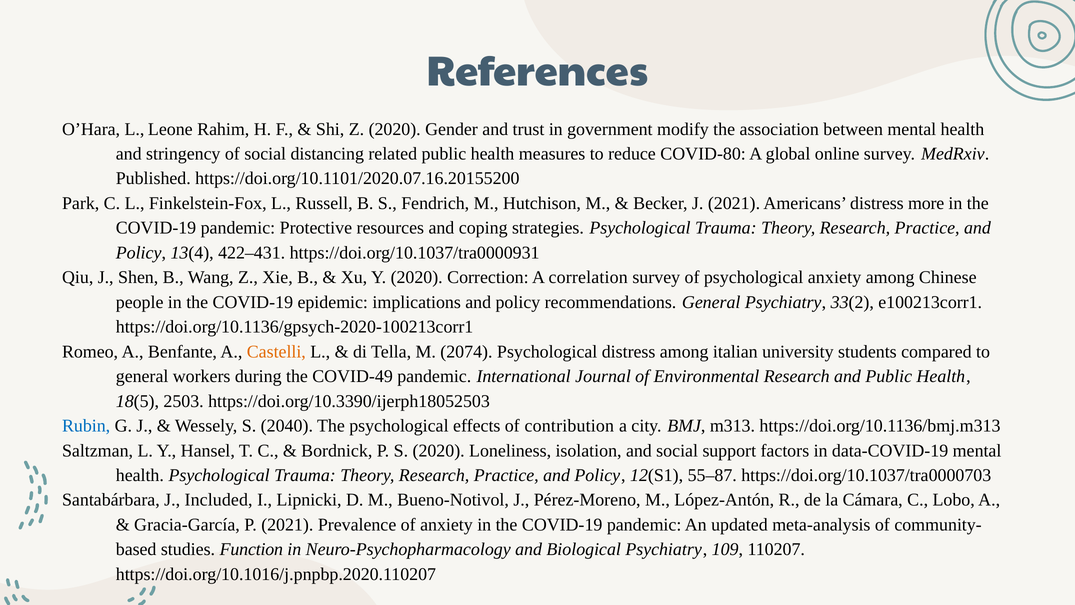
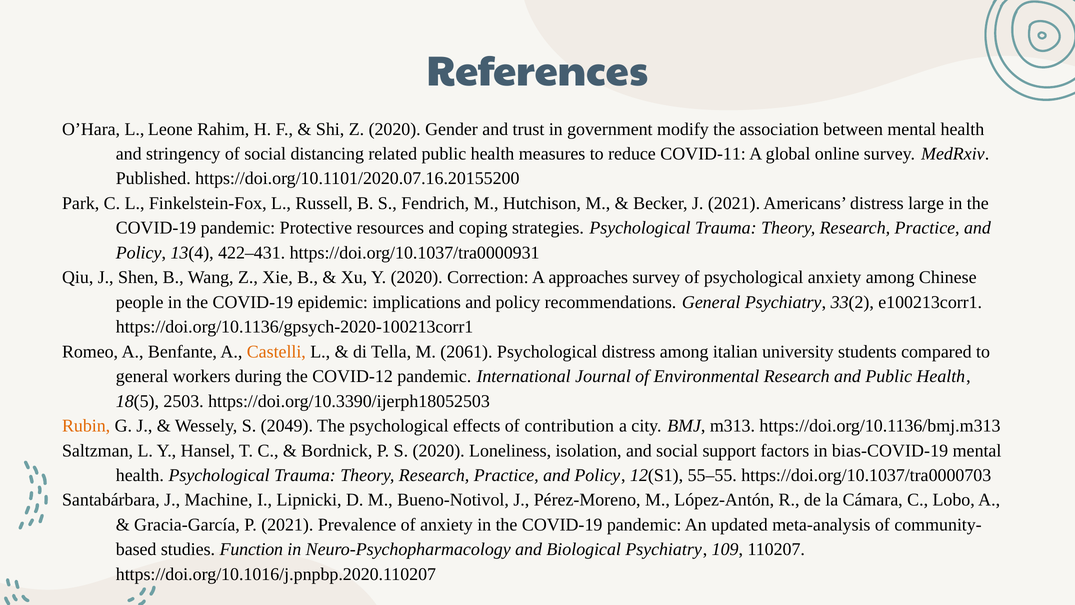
COVID-80: COVID-80 -> COVID-11 (703, 154)
more: more -> large (926, 203)
correlation: correlation -> approaches (588, 277)
2074: 2074 -> 2061 (466, 352)
COVID-49: COVID-49 -> COVID-12 (353, 376)
Rubin colour: blue -> orange (86, 426)
2040: 2040 -> 2049 (287, 426)
data-COVID-19: data-COVID-19 -> bias-COVID-19 (890, 450)
55–87: 55–87 -> 55–55 (712, 475)
Included: Included -> Machine (219, 500)
